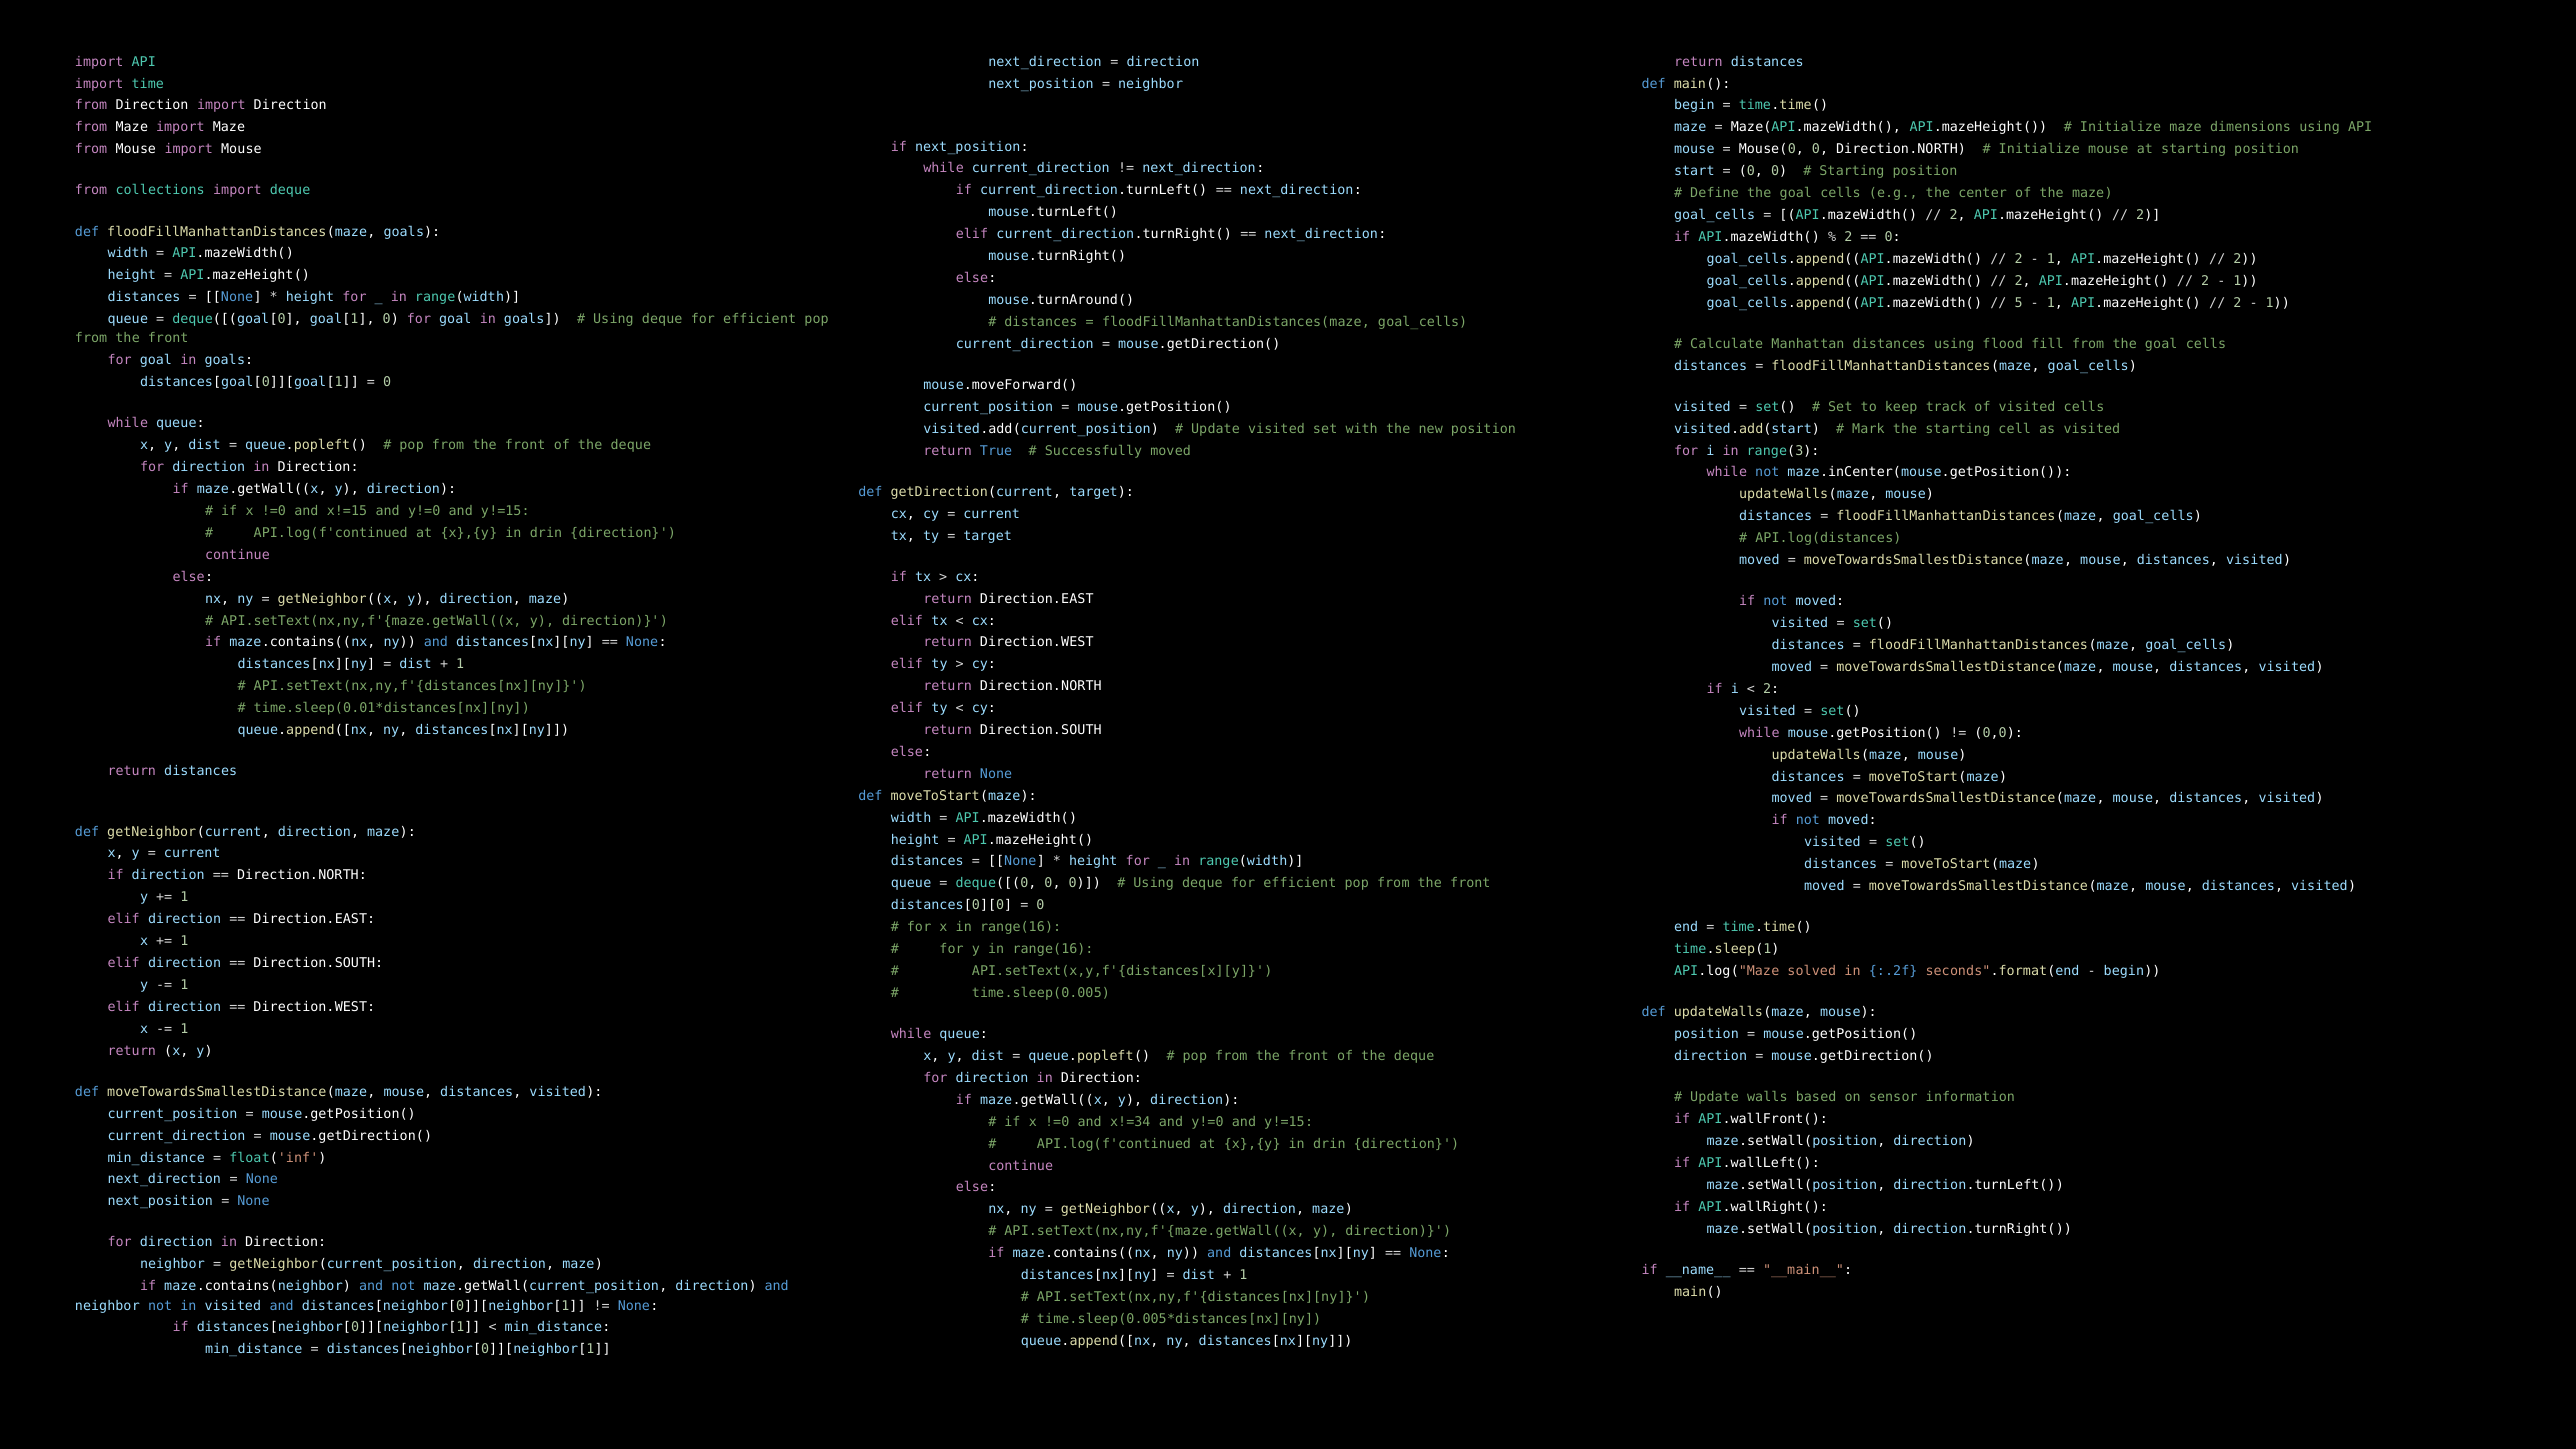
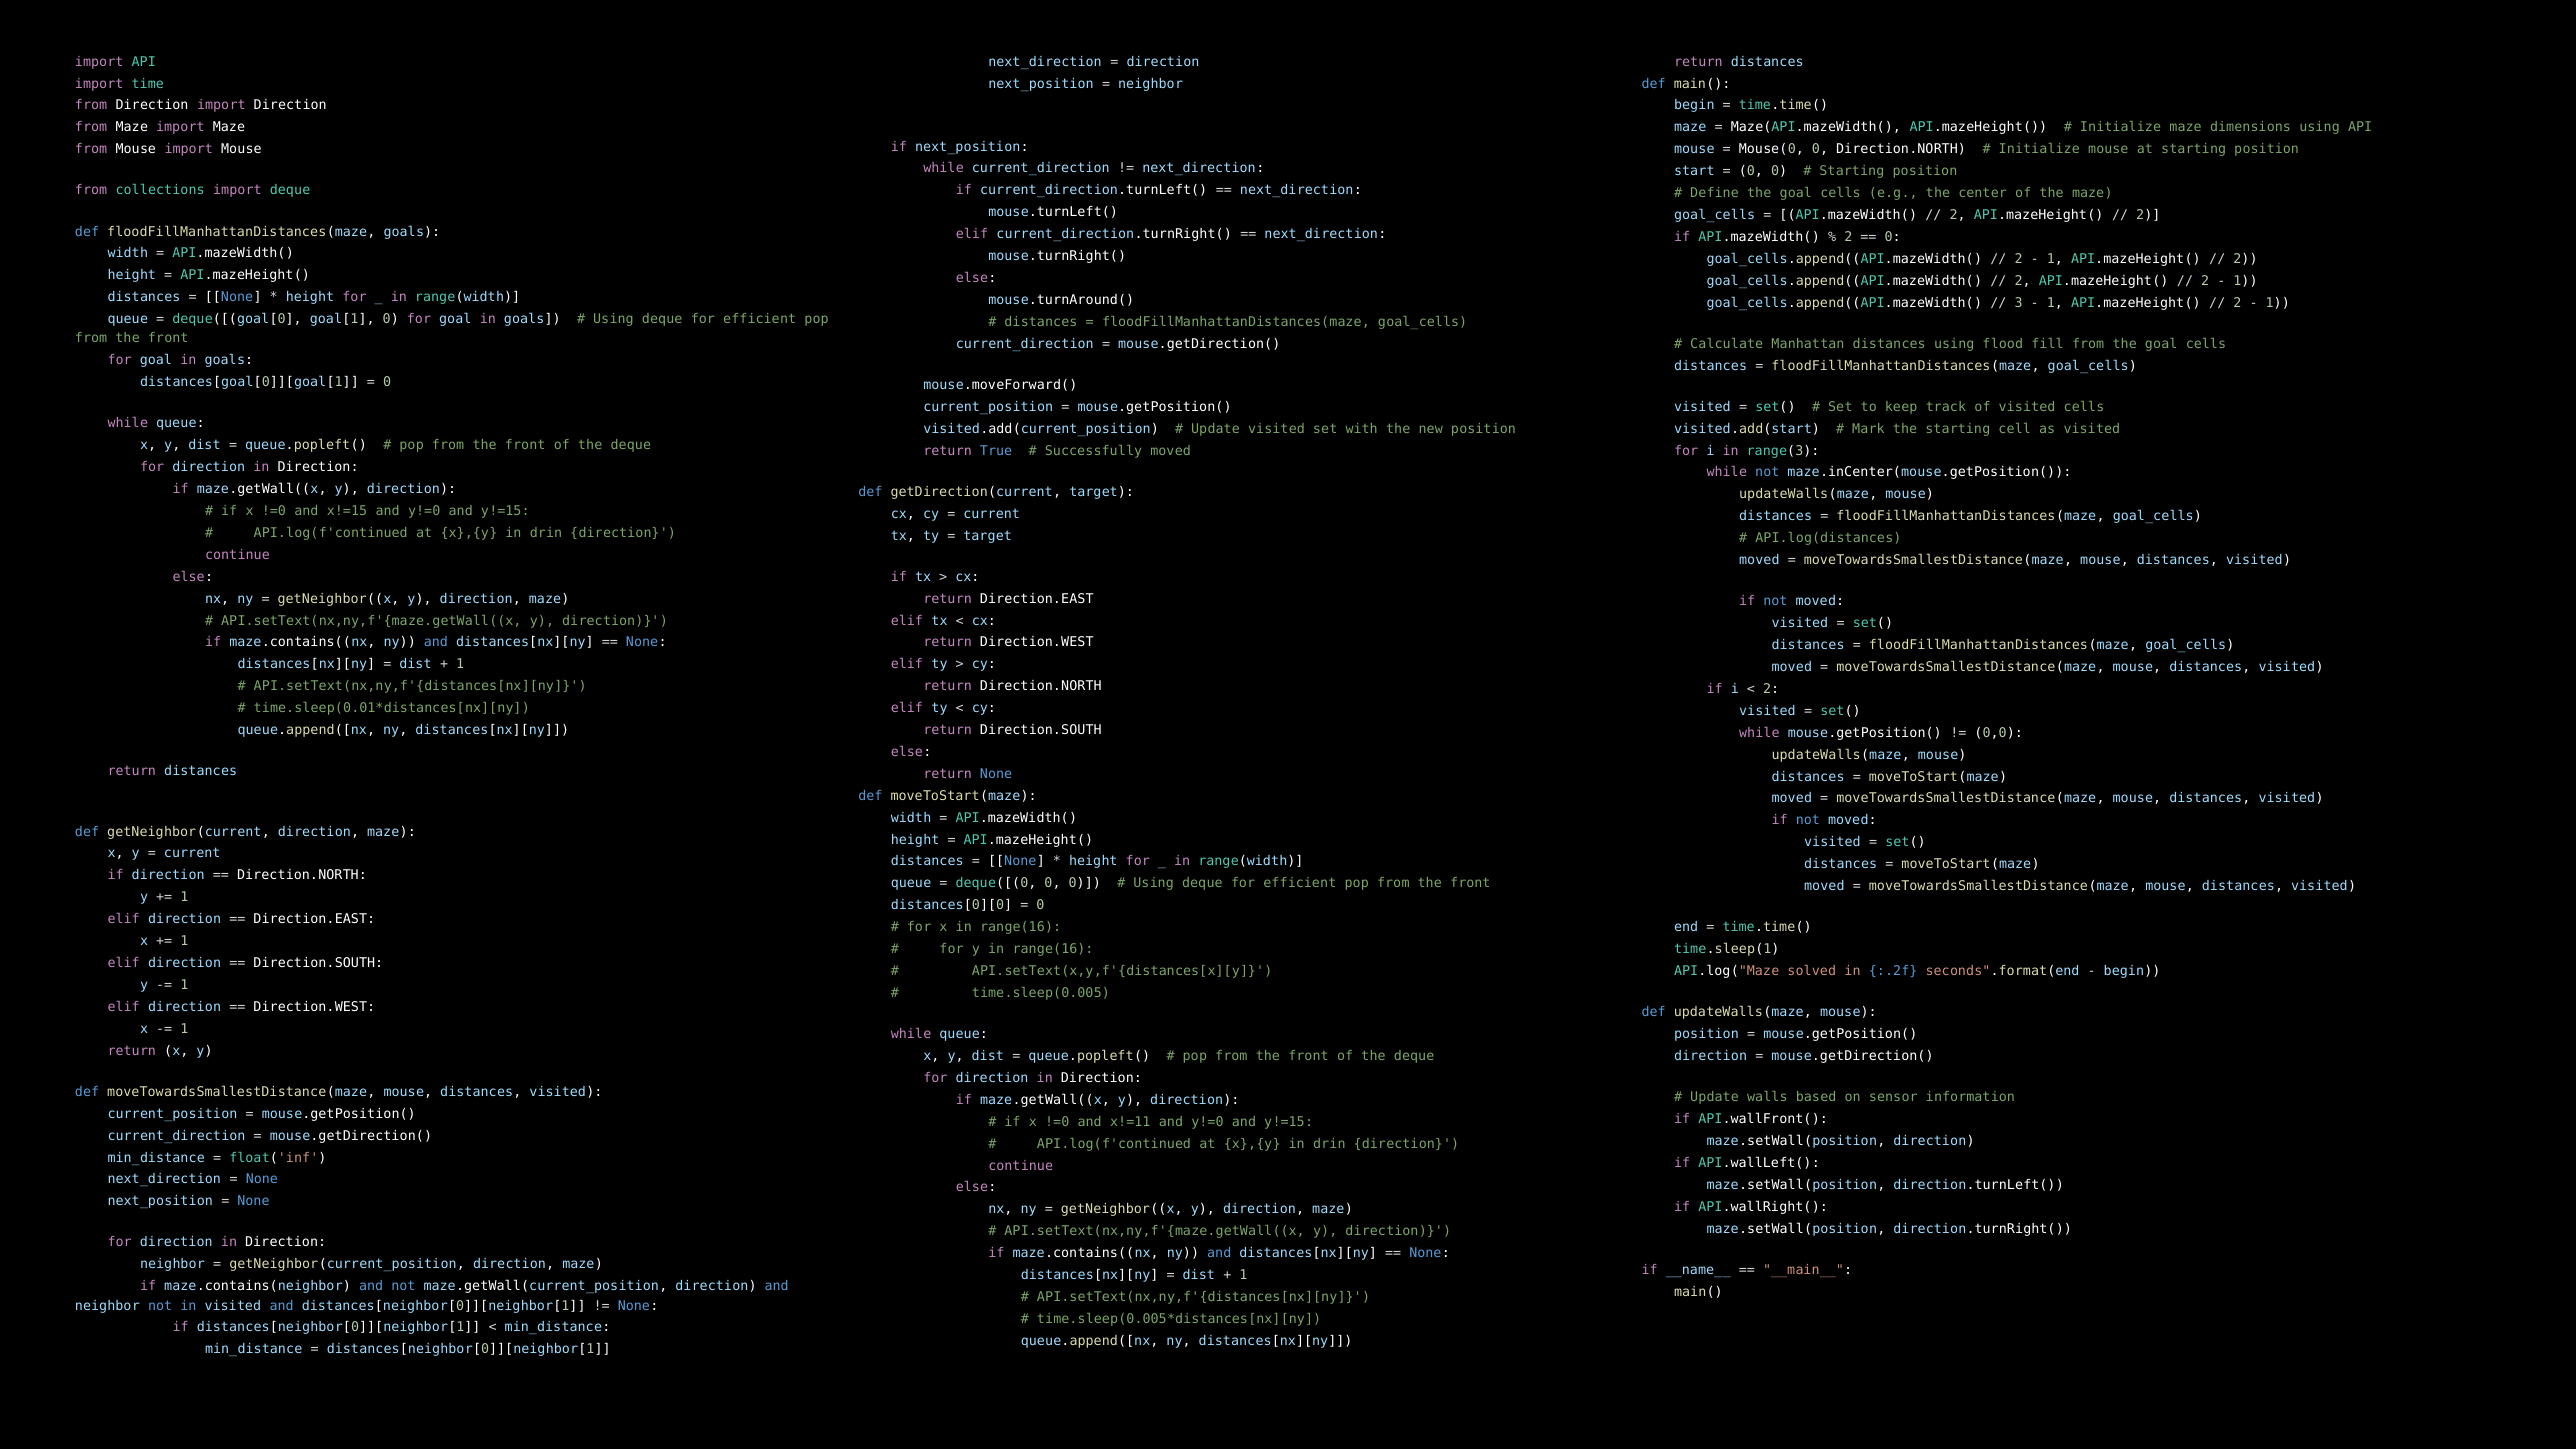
5: 5 -> 3 (2019, 303)
x!=34: x!=34 -> x!=11 (1130, 1122)
